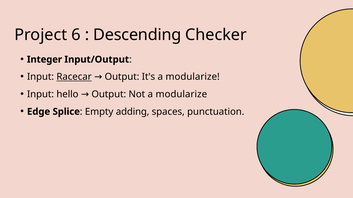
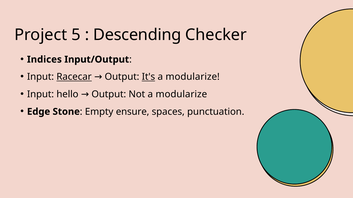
6: 6 -> 5 (76, 35)
Integer: Integer -> Indices (44, 60)
It's underline: none -> present (148, 77)
Splice: Splice -> Stone (66, 112)
adding: adding -> ensure (133, 112)
